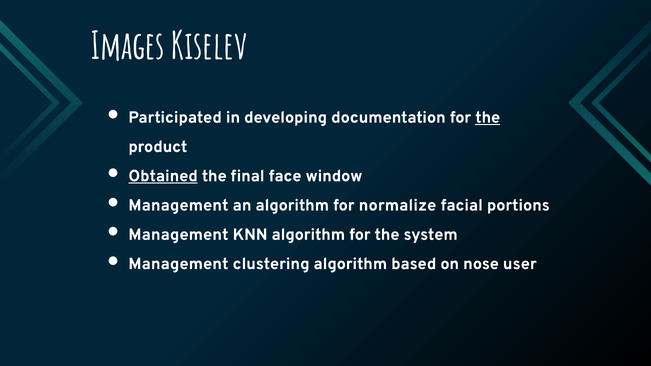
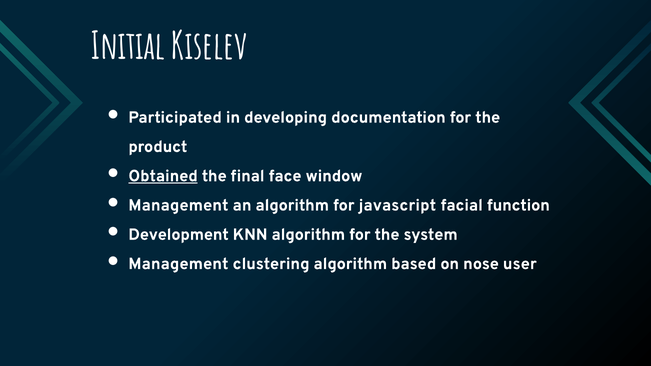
Images: Images -> Initial (128, 47)
the underline: present -> none (488, 117)
normalize: normalize -> javascript (397, 205)
portions: portions -> function (518, 205)
Management: Management -> Development (179, 235)
